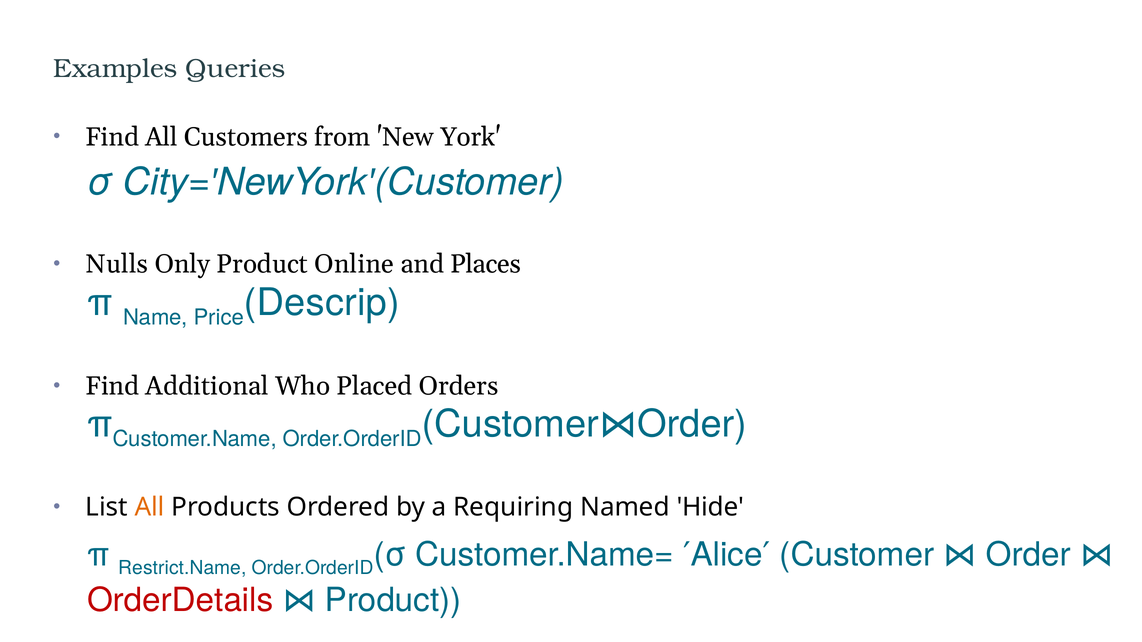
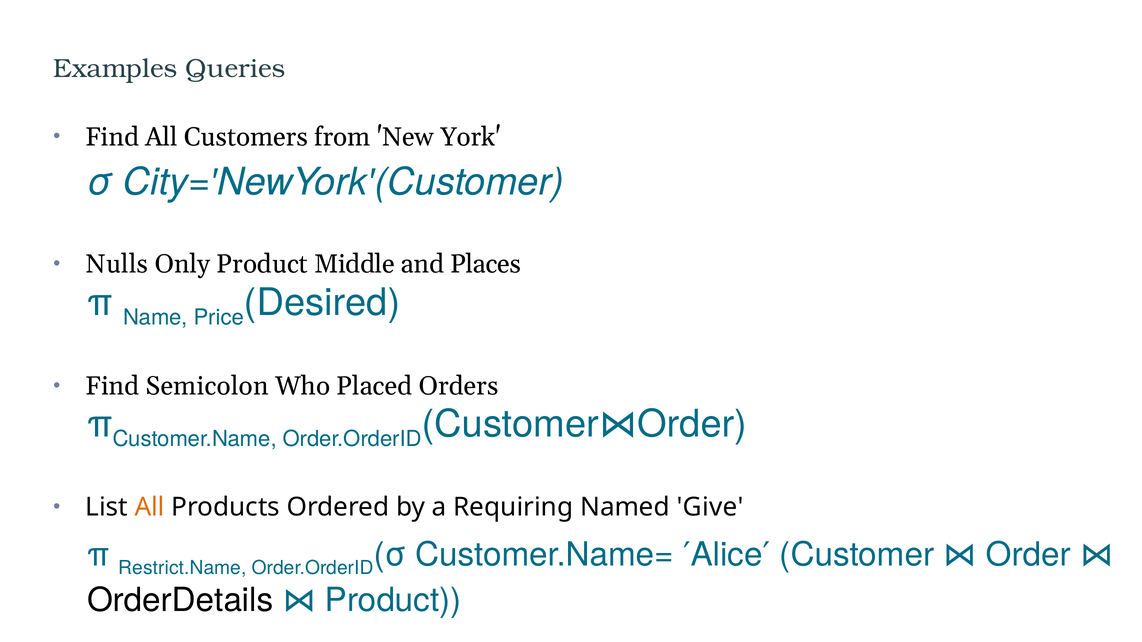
Online: Online -> Middle (354, 264)
Descrip: Descrip -> Desired (322, 303)
Additional: Additional -> Semicolon (207, 387)
Hide: Hide -> Give (710, 507)
OrderDetails colour: red -> black (180, 601)
